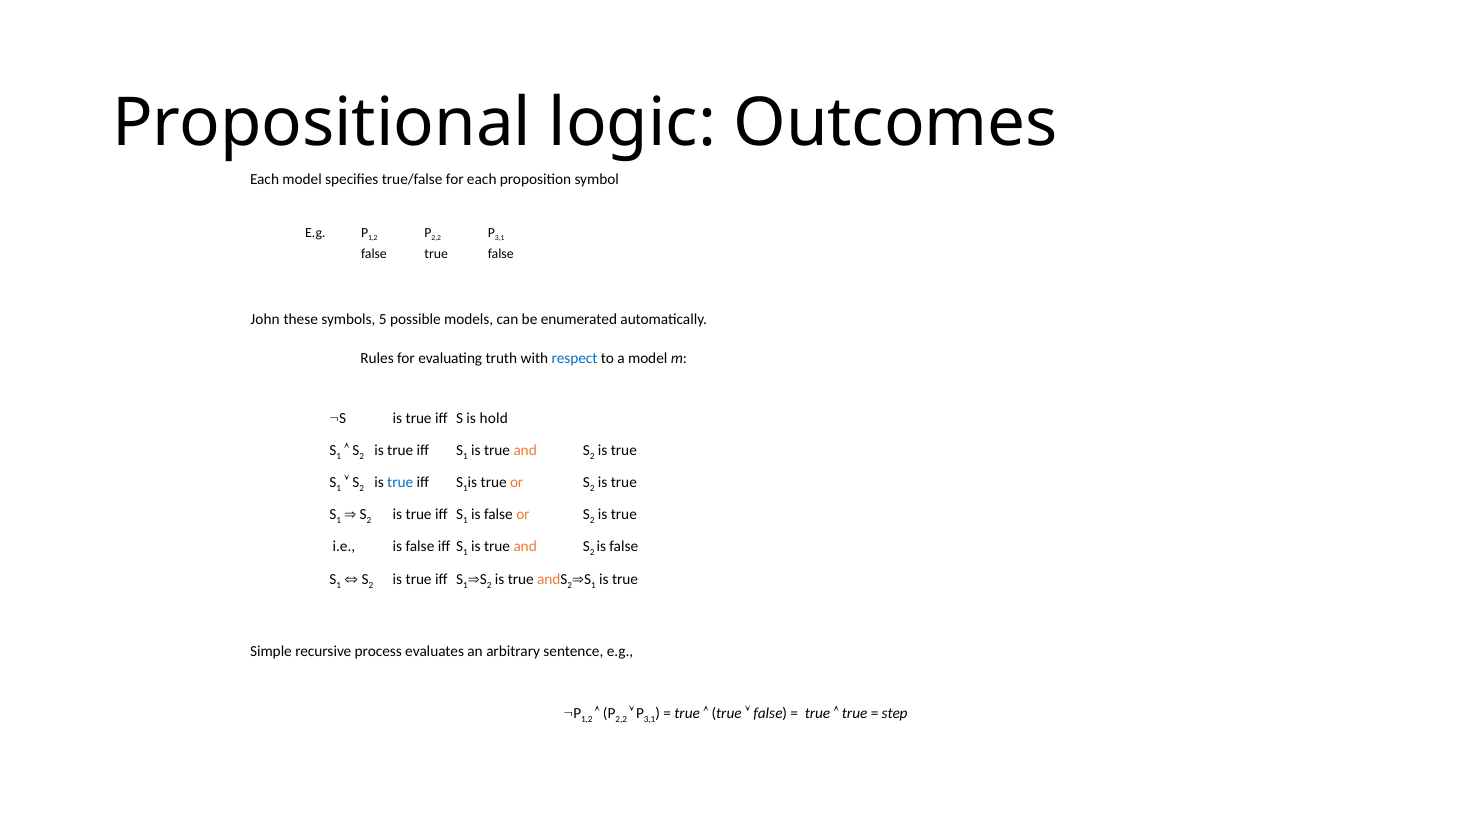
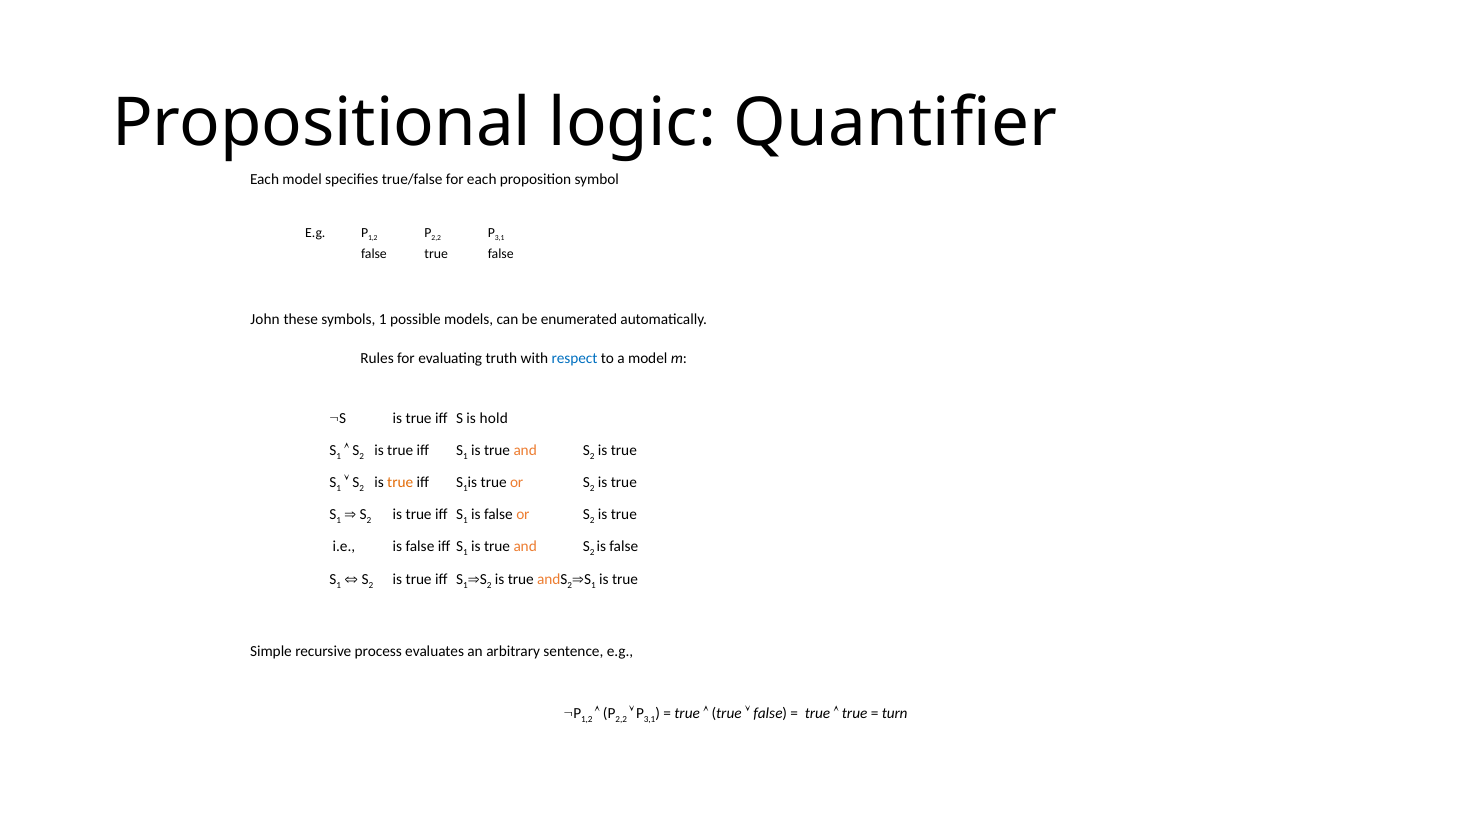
Outcomes: Outcomes -> Quantifier (896, 124)
symbols 5: 5 -> 1 (383, 319)
true colour: blue -> orange (400, 482)
step: step -> turn (895, 713)
